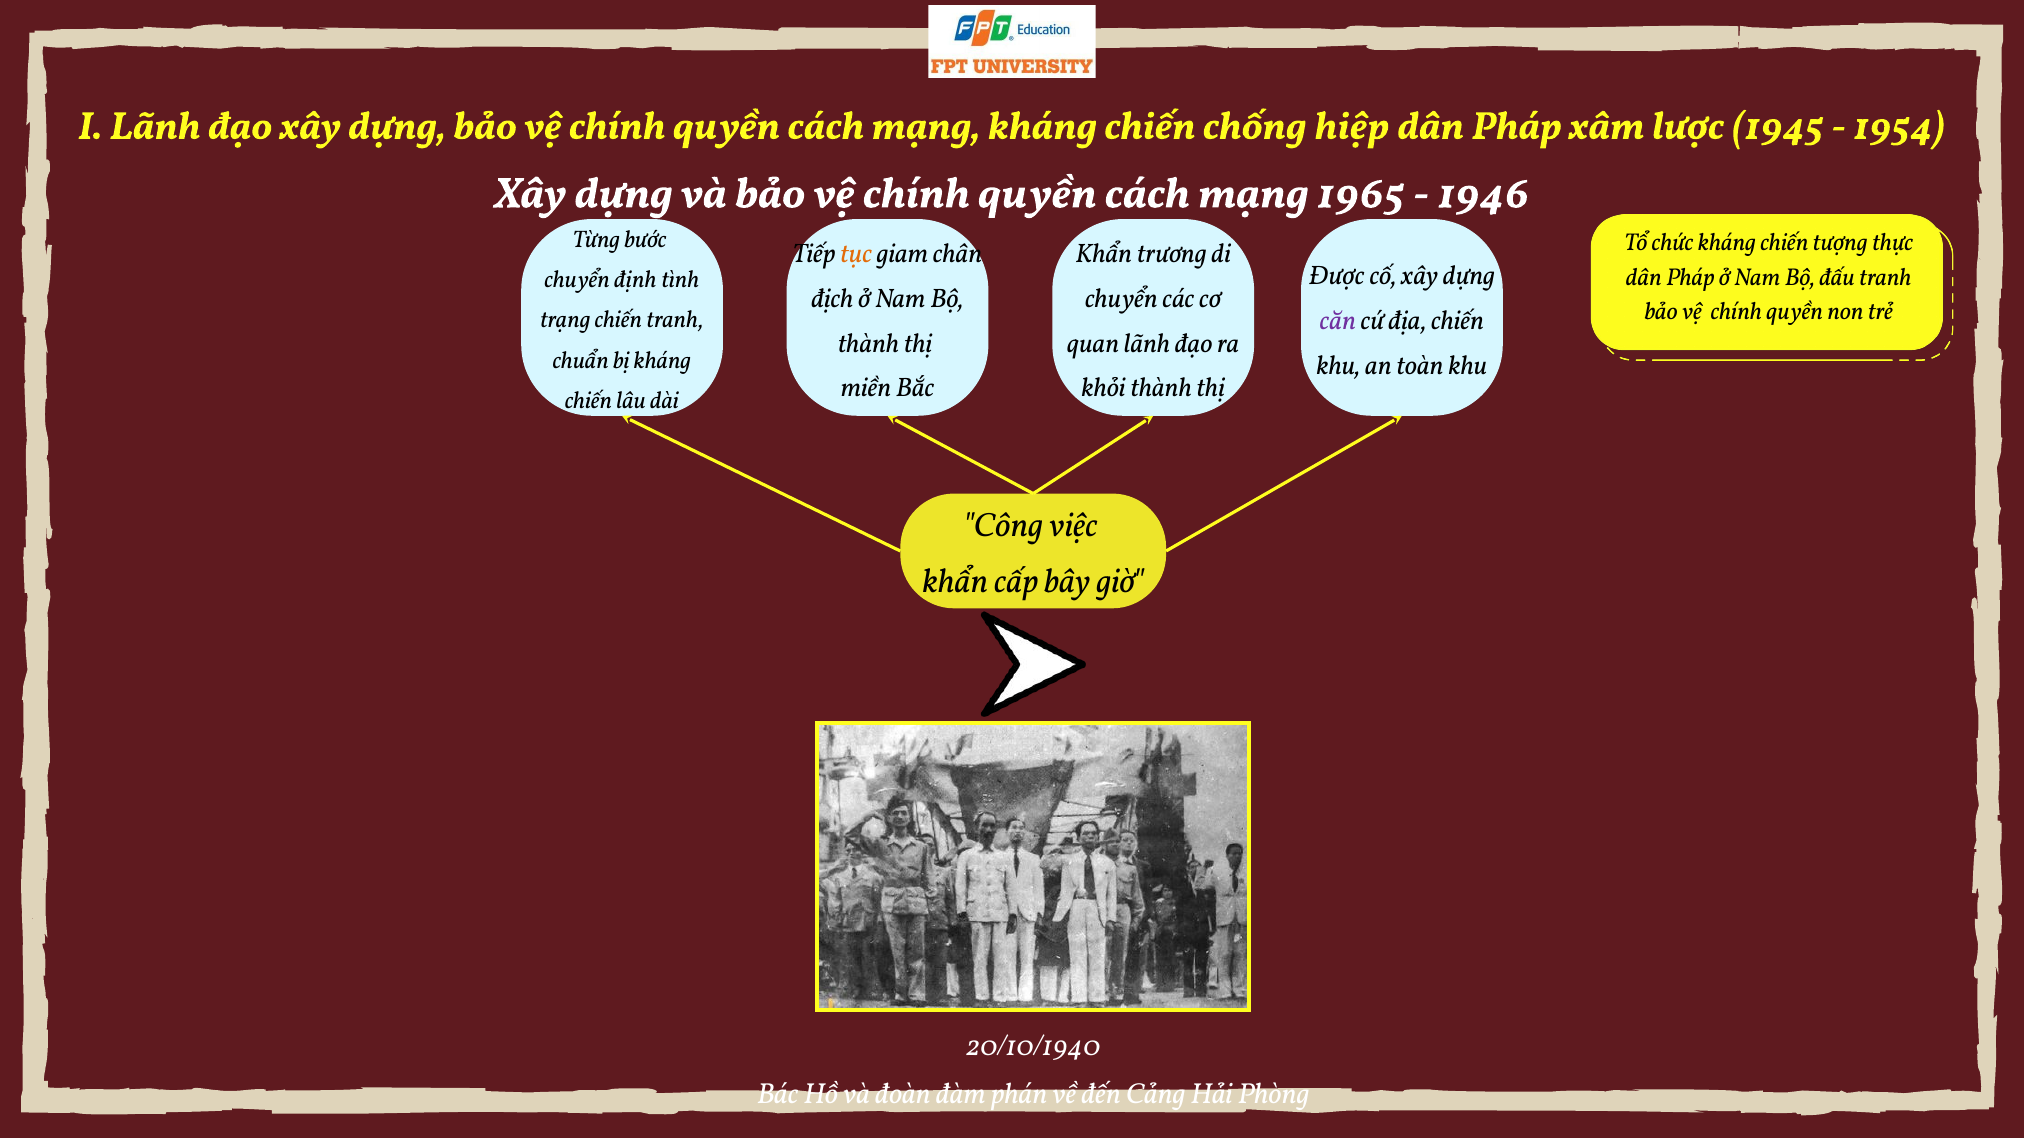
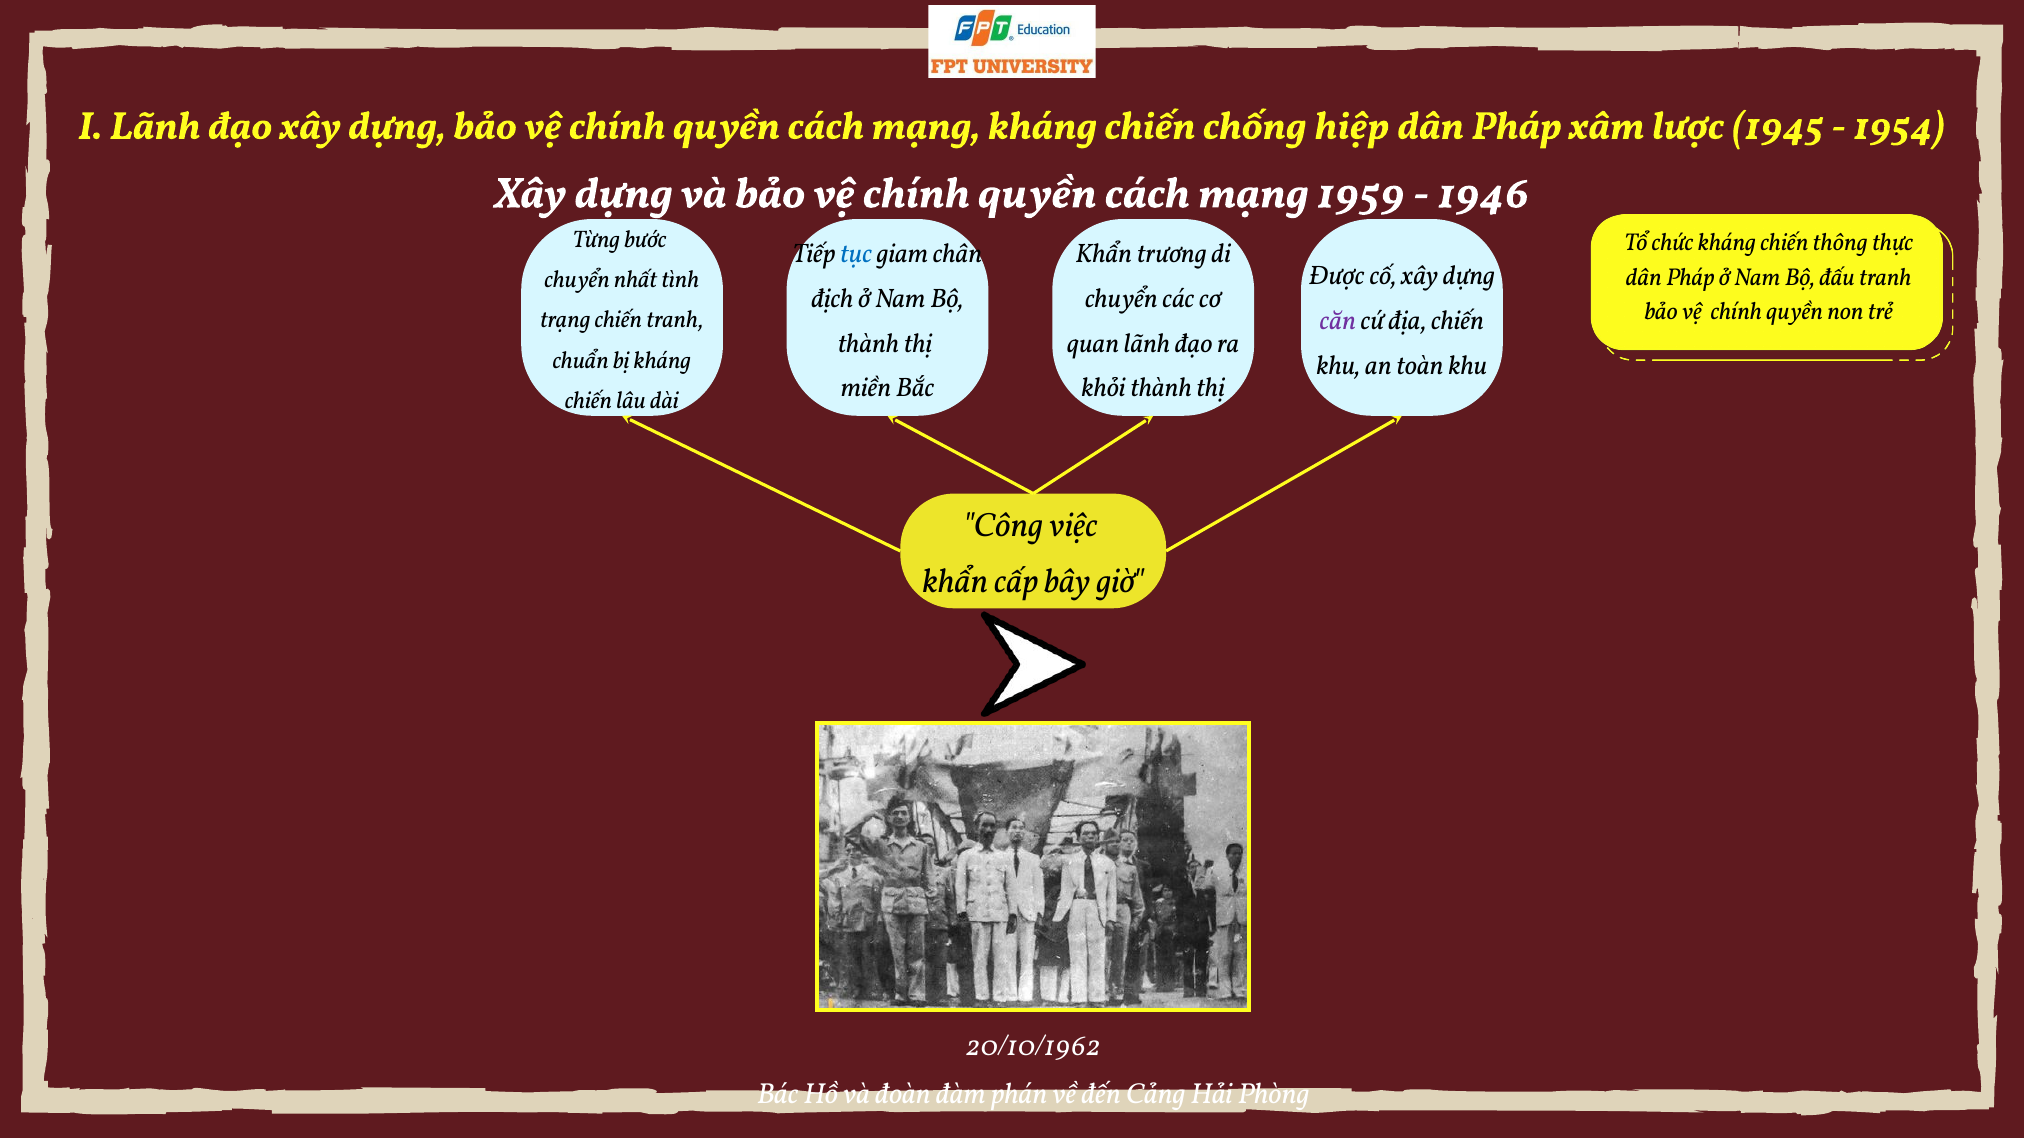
1965: 1965 -> 1959 (1361, 193)
tượng: tượng -> thông (1840, 243)
tục colour: orange -> blue (856, 254)
định: định -> nhất (636, 280)
20/10/1940: 20/10/1940 -> 20/10/1962 (1033, 1046)
